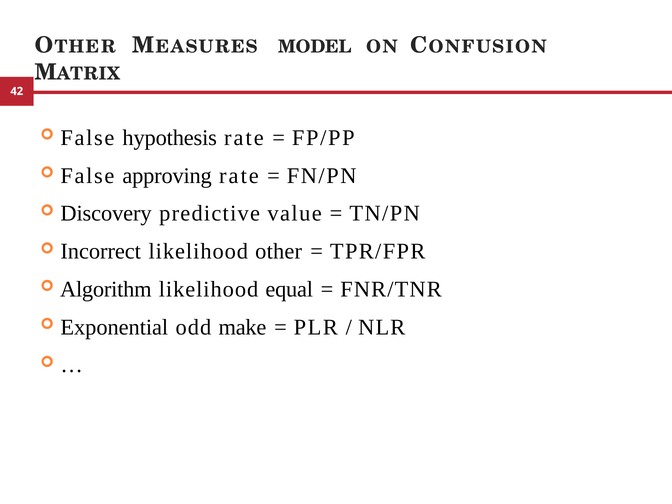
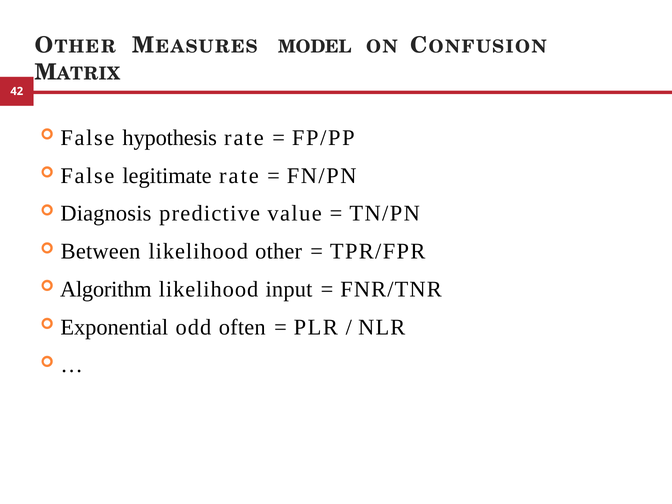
approving: approving -> legitimate (167, 176)
Discovery: Discovery -> Diagnosis (106, 213)
Incorrect: Incorrect -> Between (101, 251)
equal: equal -> input (289, 289)
make: make -> often (242, 327)
